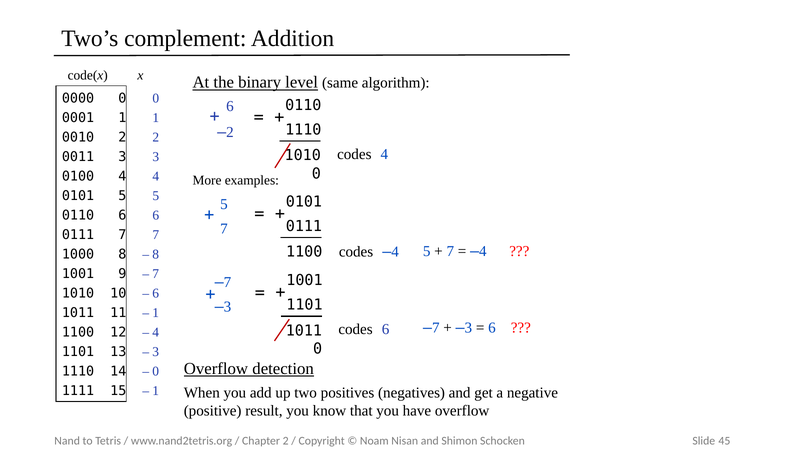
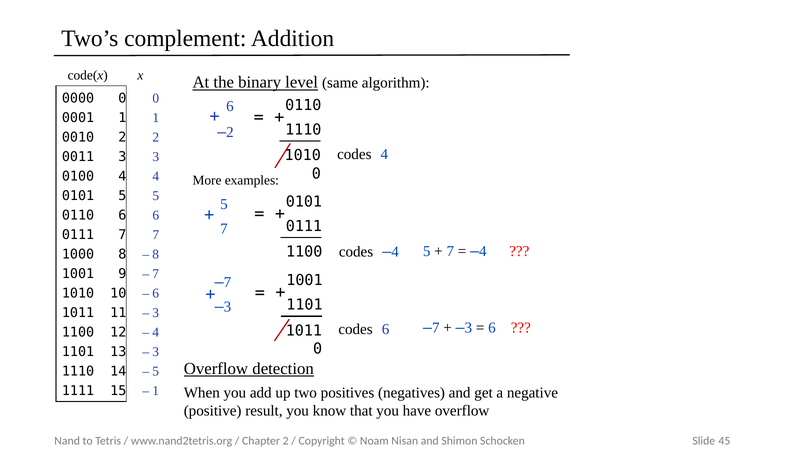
1: 1 -> 3 (156, 313)
0: 0 -> 5 (156, 371)
